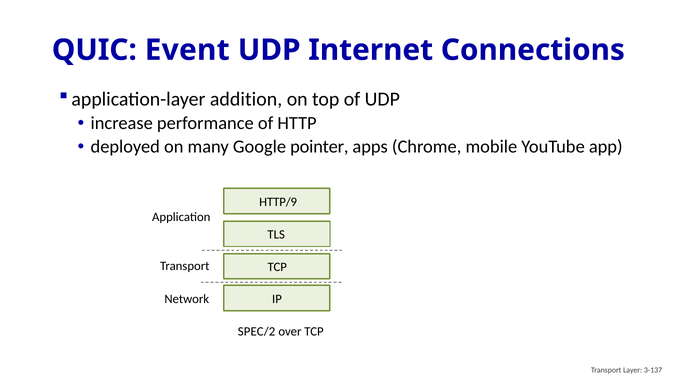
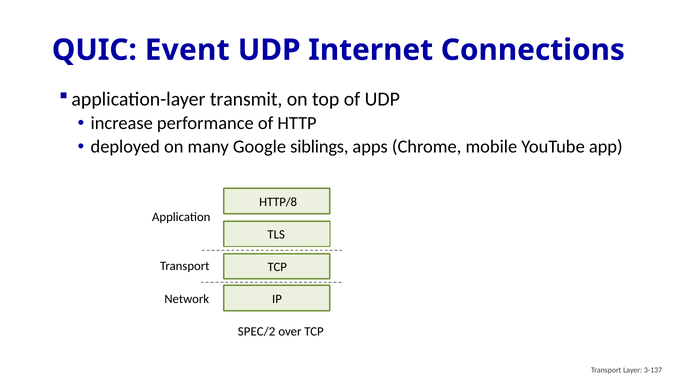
addition: addition -> transmit (246, 99)
pointer: pointer -> siblings (319, 147)
HTTP/9: HTTP/9 -> HTTP/8 (278, 202)
